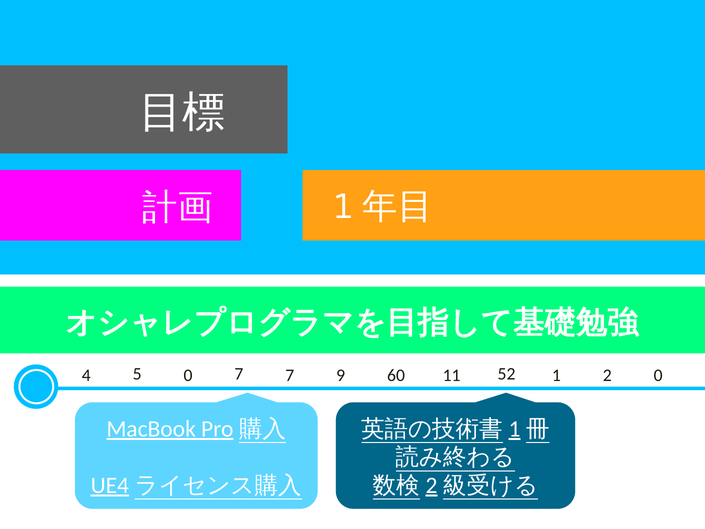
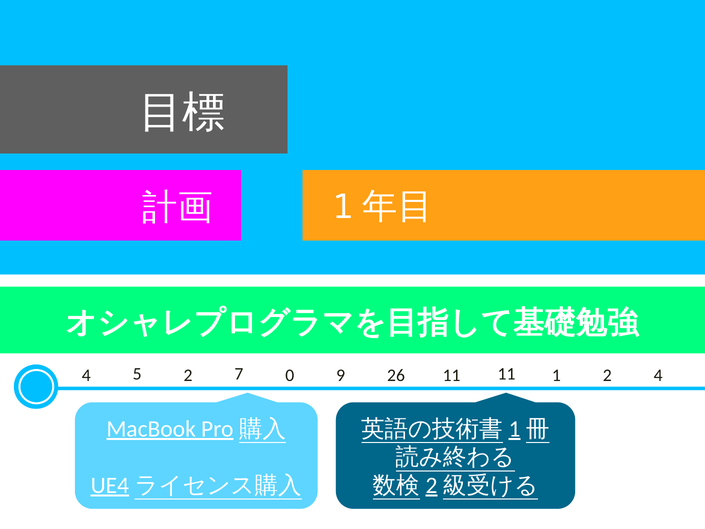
5 0: 0 -> 2 (188, 375)
7 7: 7 -> 0 (290, 375)
60: 60 -> 26 (396, 375)
11 52: 52 -> 11 (507, 374)
2 0: 0 -> 4 (658, 375)
